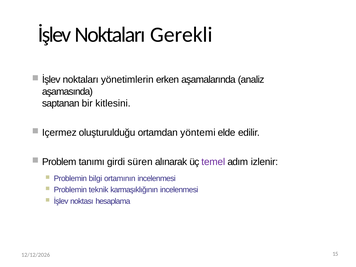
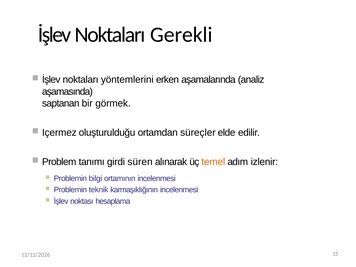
yönetimlerin: yönetimlerin -> yöntemlerini (127, 80)
kitlesini: kitlesini -> görmek (113, 103)
yöntemi: yöntemi -> süreçler (198, 133)
temel colour: purple -> orange (213, 162)
